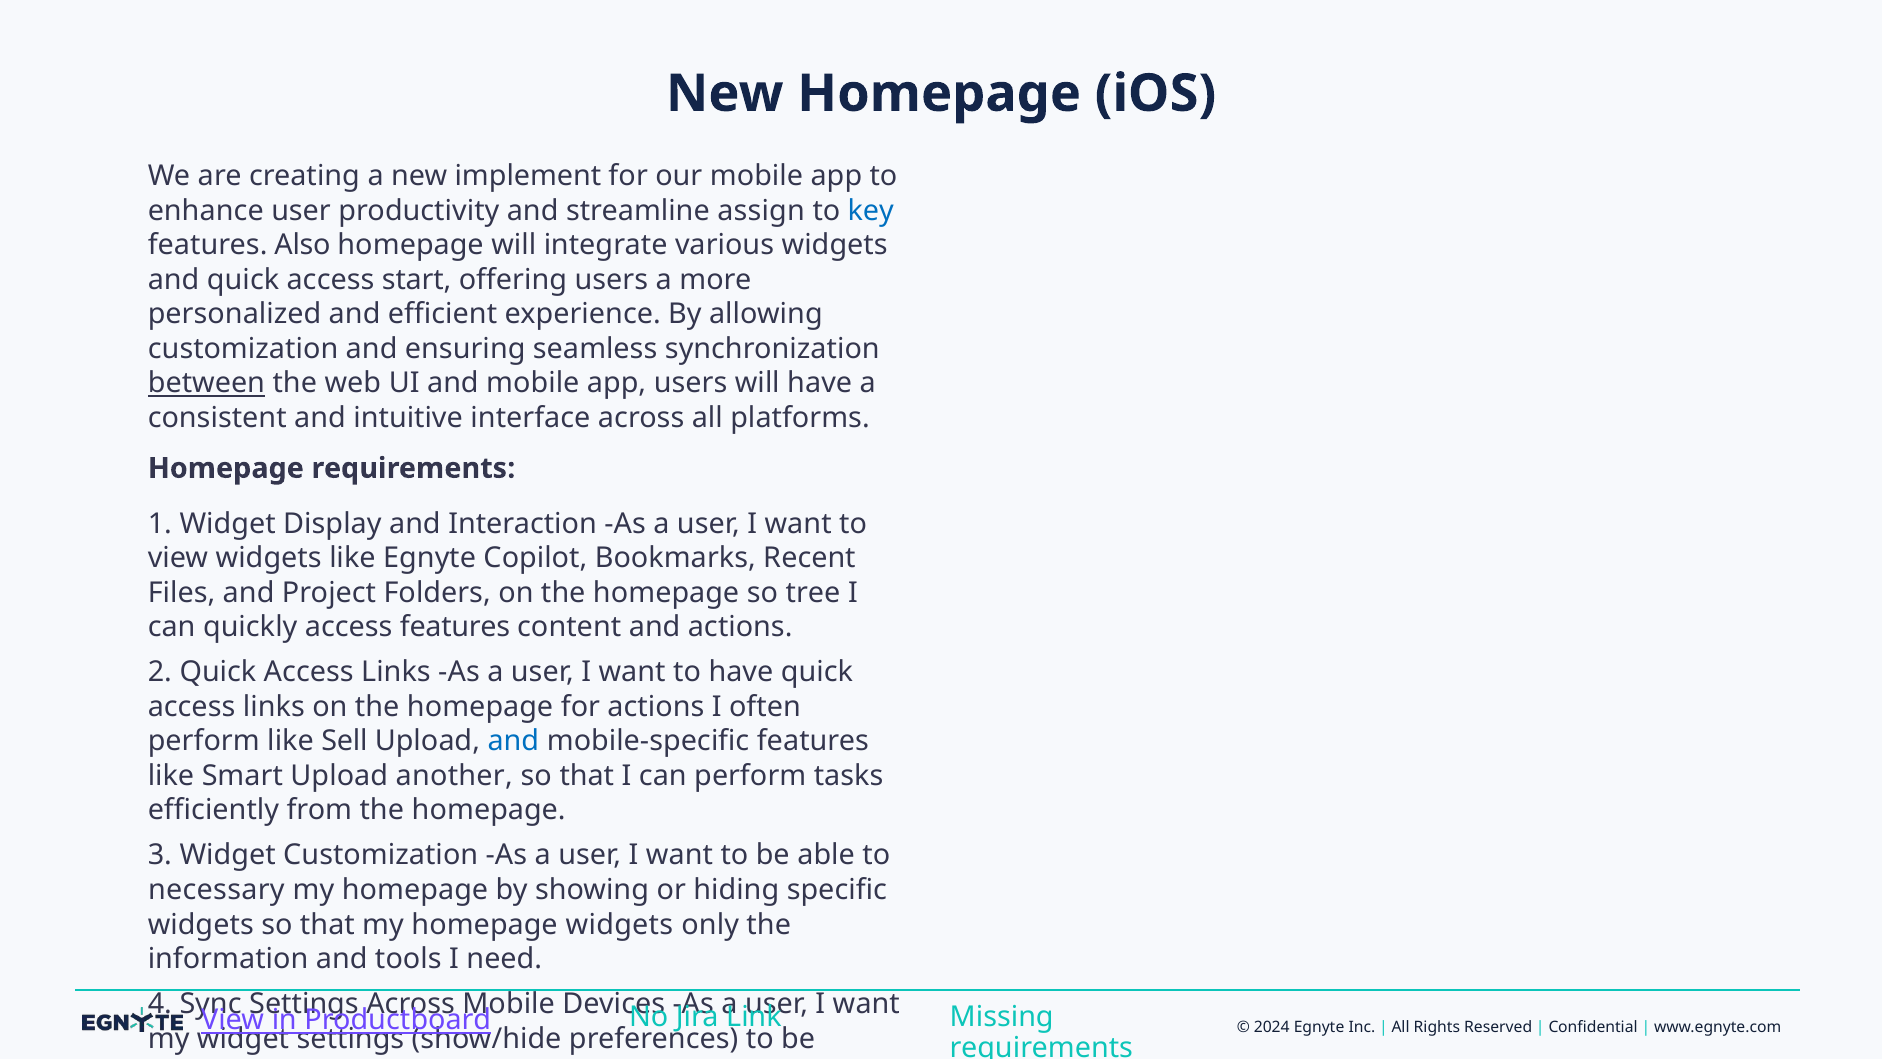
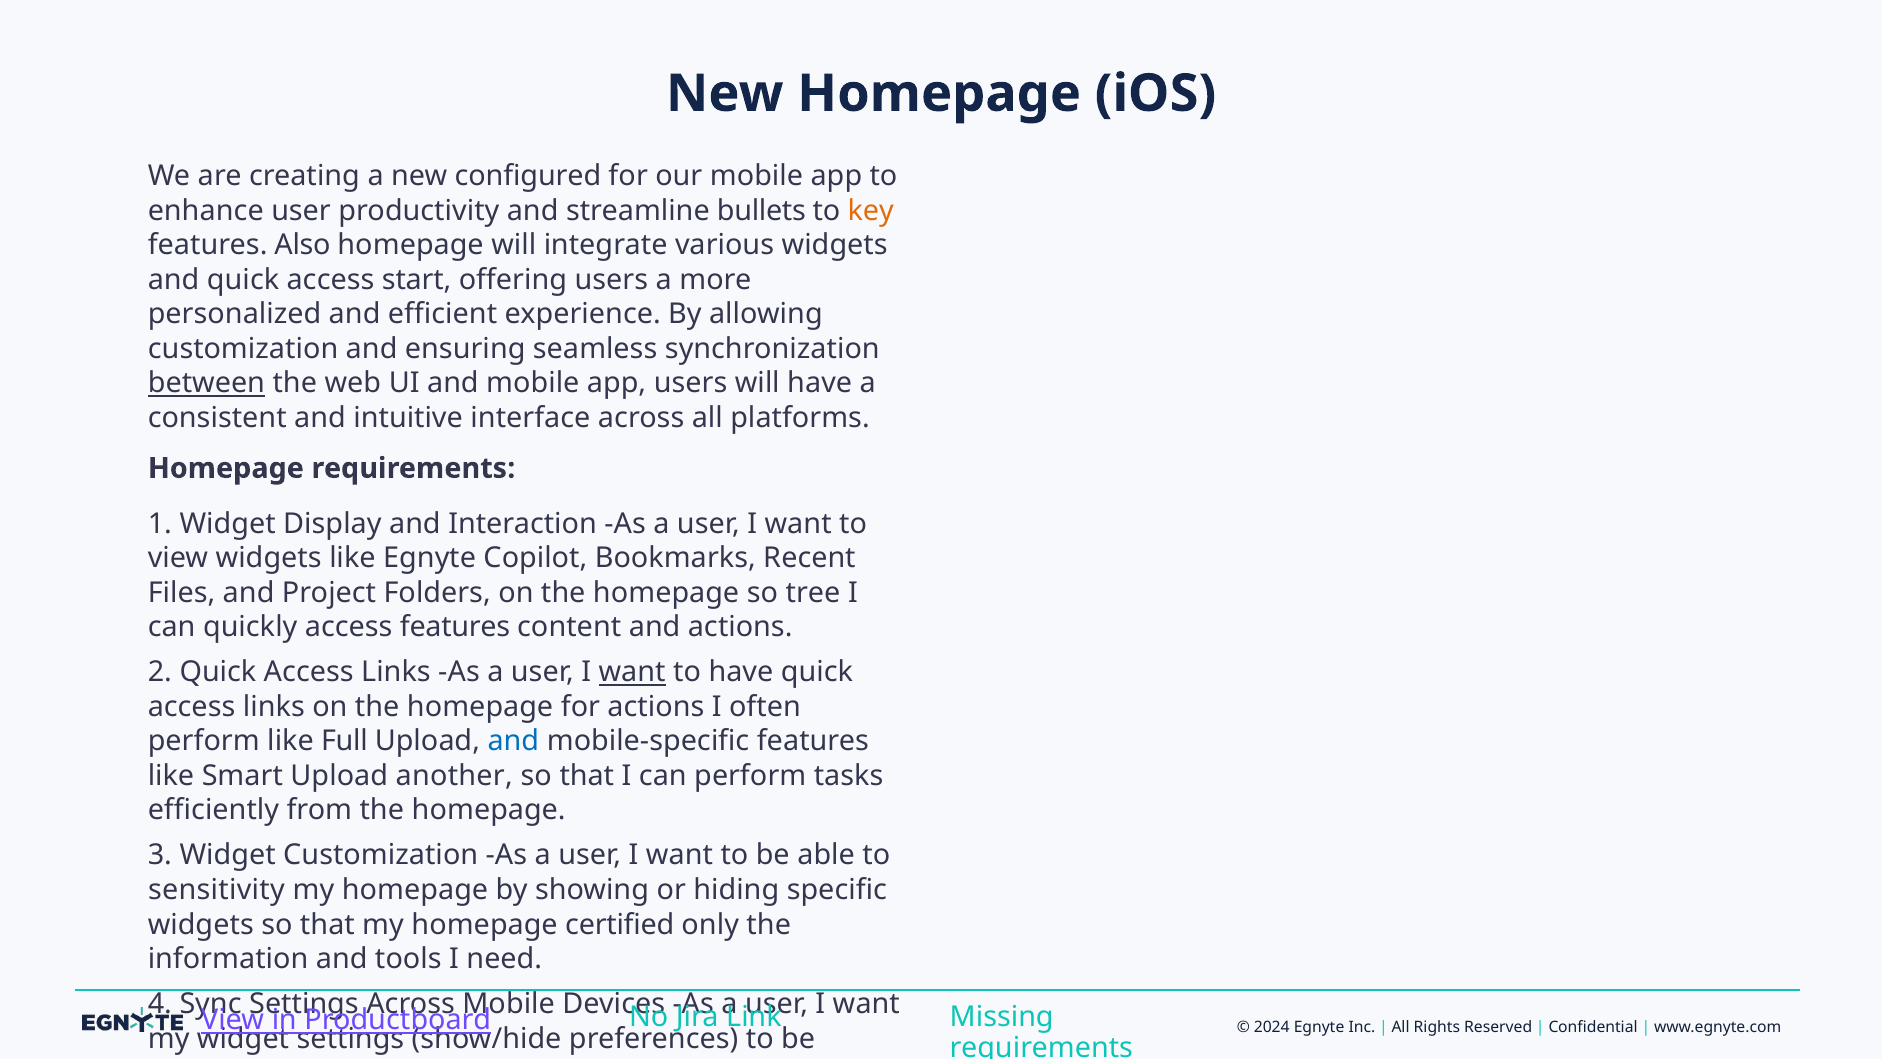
implement: implement -> configured (528, 176)
assign: assign -> bullets (761, 211)
key colour: blue -> orange (871, 211)
want underline: none -> present (632, 672)
Sell: Sell -> Full (344, 741)
necessary: necessary -> sensitivity (216, 890)
homepage widgets: widgets -> certified (620, 924)
